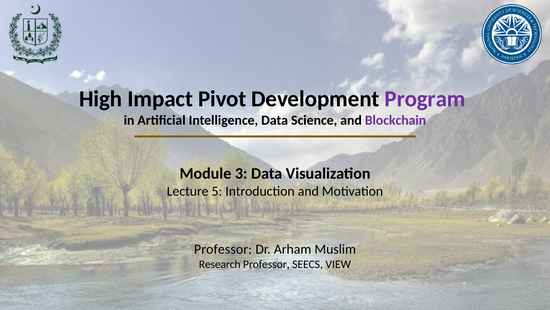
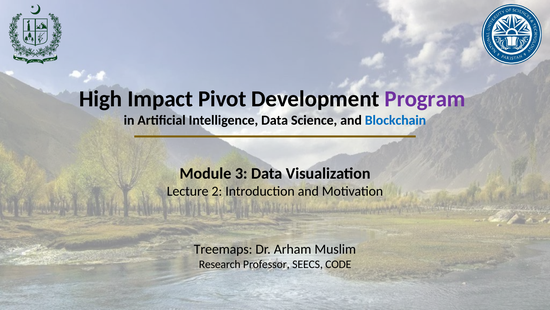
Blockchain colour: purple -> blue (395, 120)
5: 5 -> 2 (217, 191)
Professor: Professor -> Treemaps (223, 249)
VIEW: VIEW -> CODE (338, 264)
